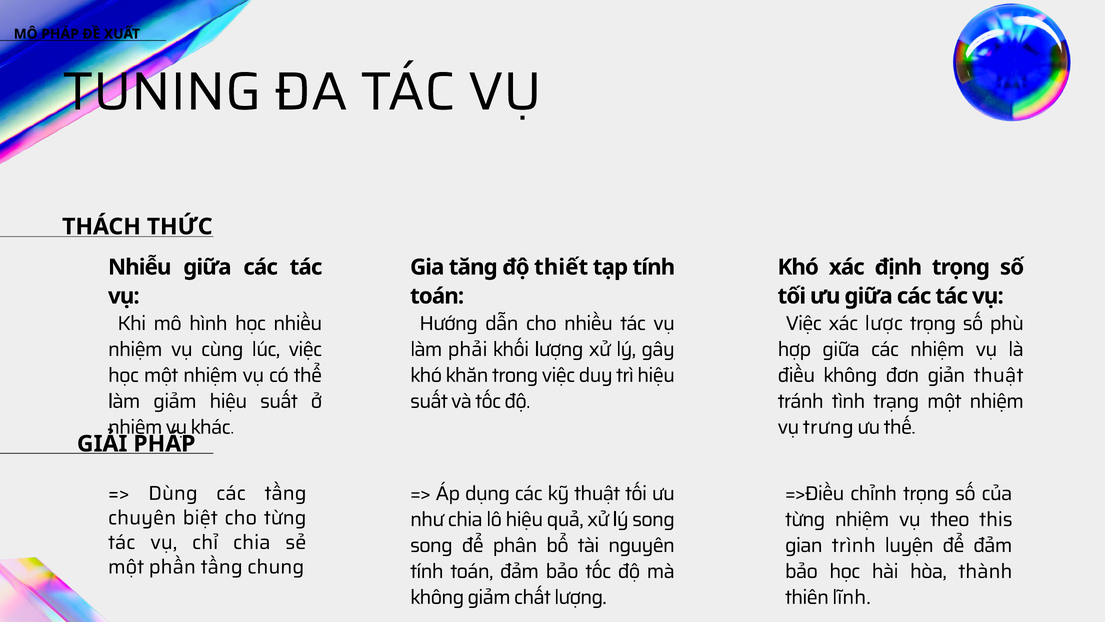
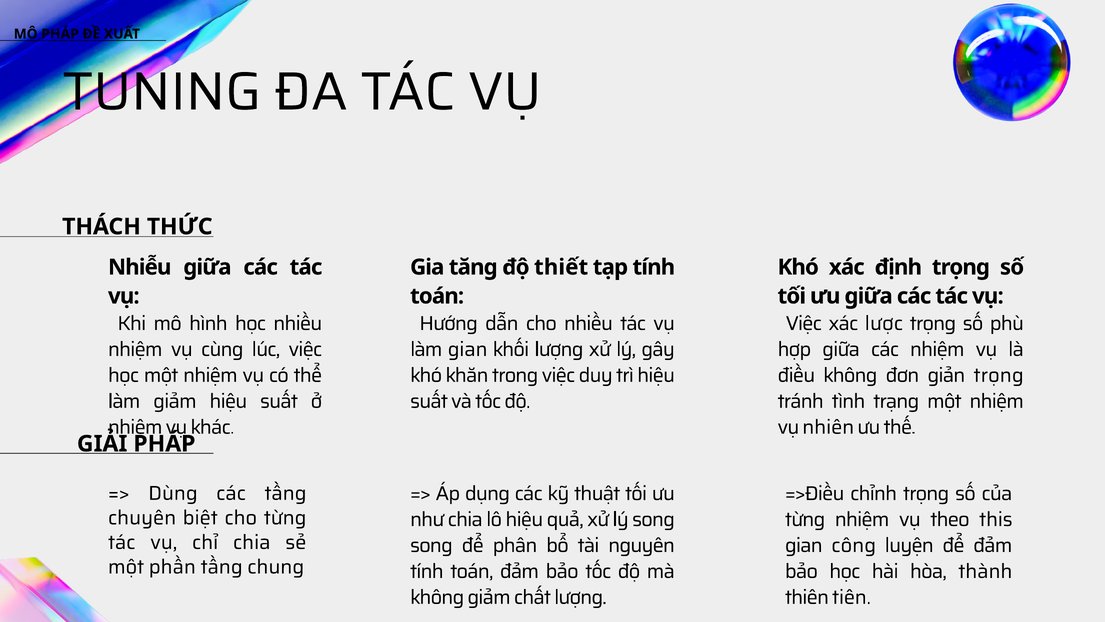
làm phải: phải -> gian (468, 349)
giản thuật: thuật -> trọng (999, 375)
trưng: trưng -> nhiên (828, 427)
trình: trình -> công (854, 545)
lĩnh: lĩnh -> tiên (852, 597)
